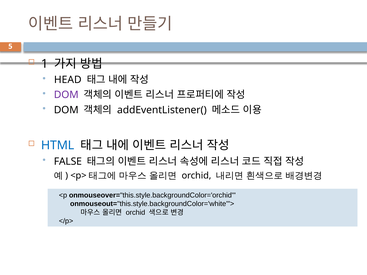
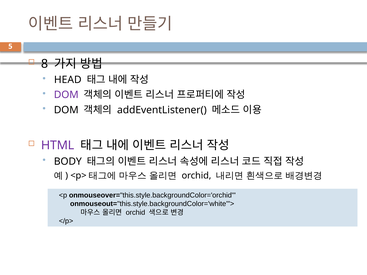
1: 1 -> 8 (45, 64)
HTML colour: blue -> purple (58, 145)
FALSE: FALSE -> BODY (68, 162)
